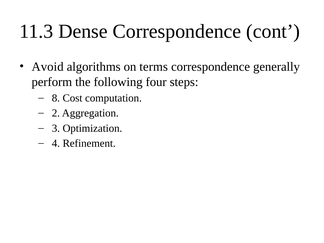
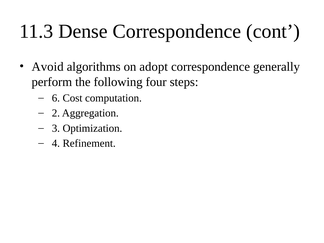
terms: terms -> adopt (154, 67)
8: 8 -> 6 (56, 98)
